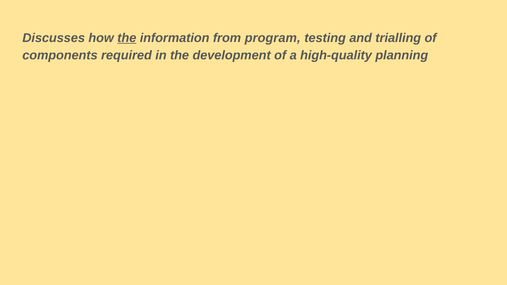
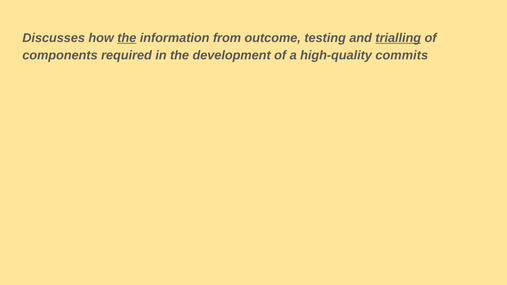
program: program -> outcome (273, 38)
trialling underline: none -> present (398, 38)
planning: planning -> commits (402, 55)
